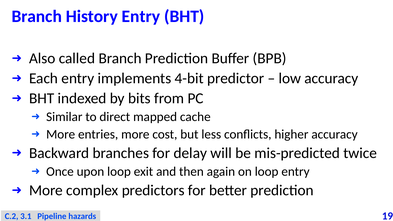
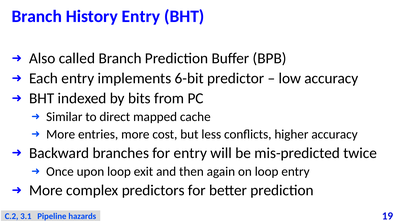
4-bit: 4-bit -> 6-bit (189, 78)
for delay: delay -> entry (190, 153)
